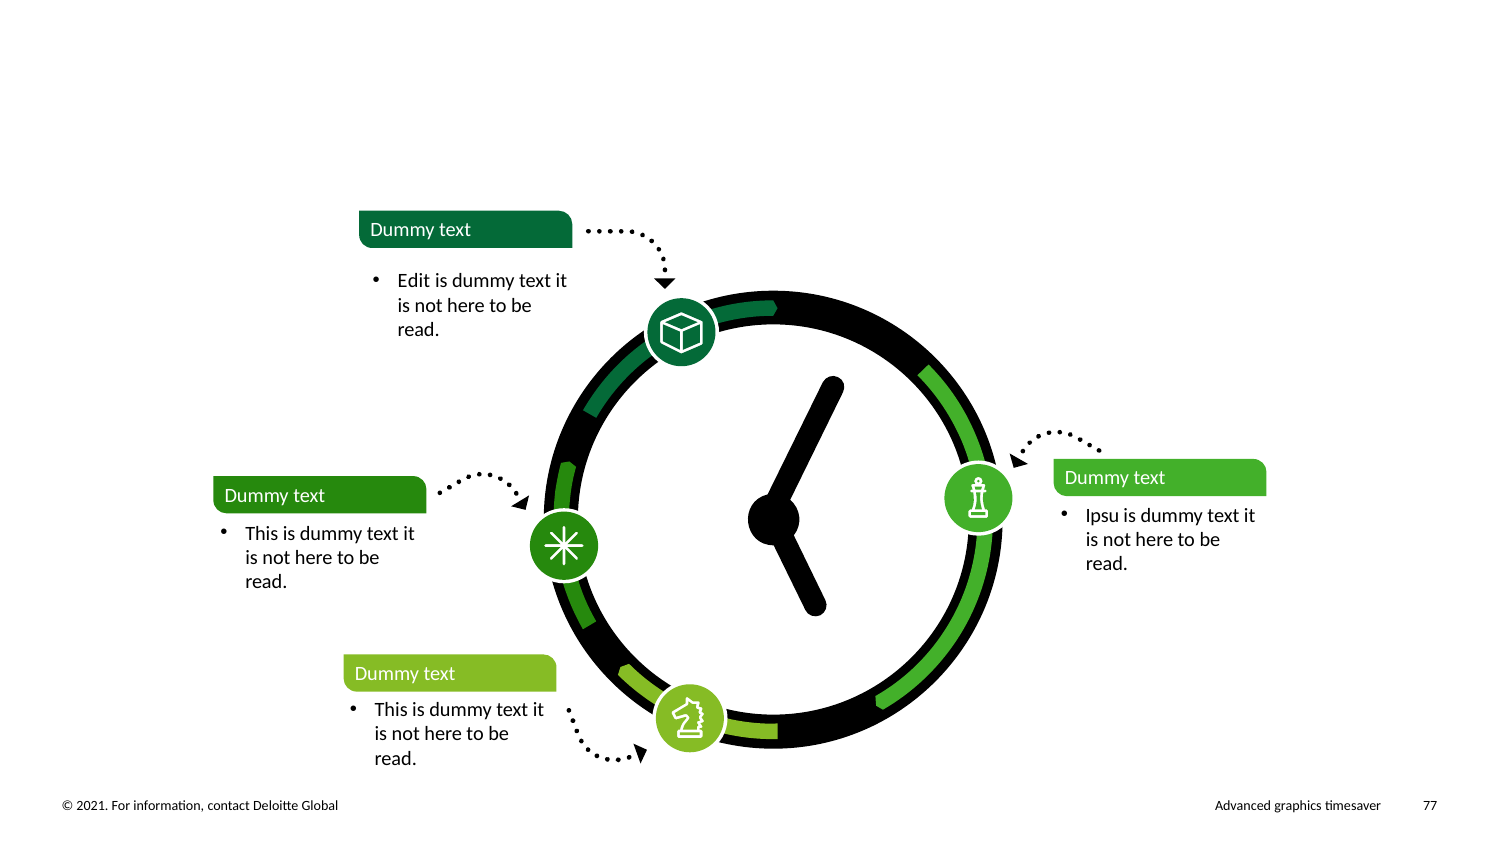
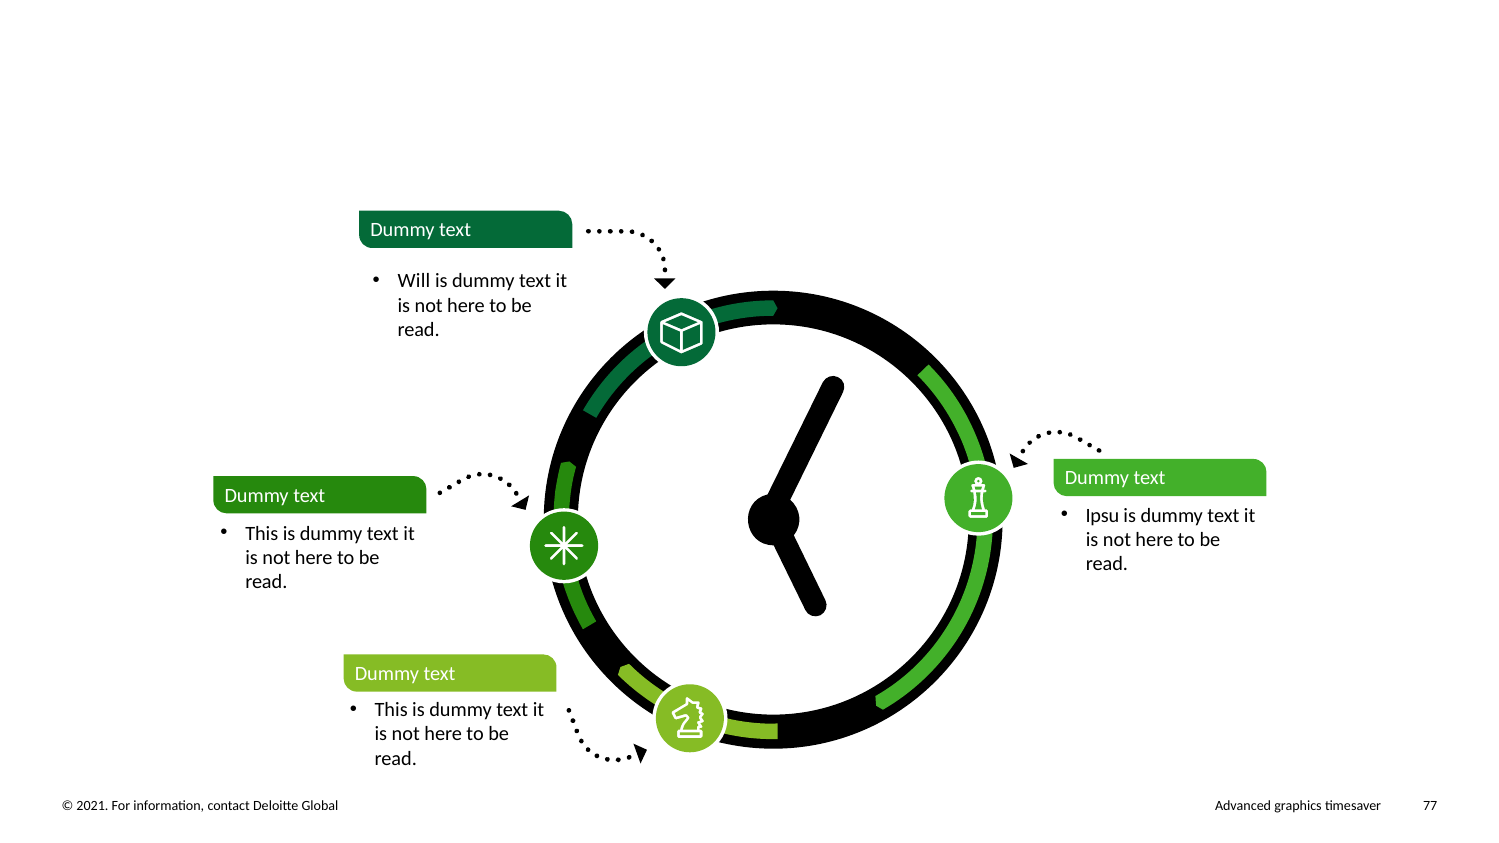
Edit: Edit -> Will (414, 281)
